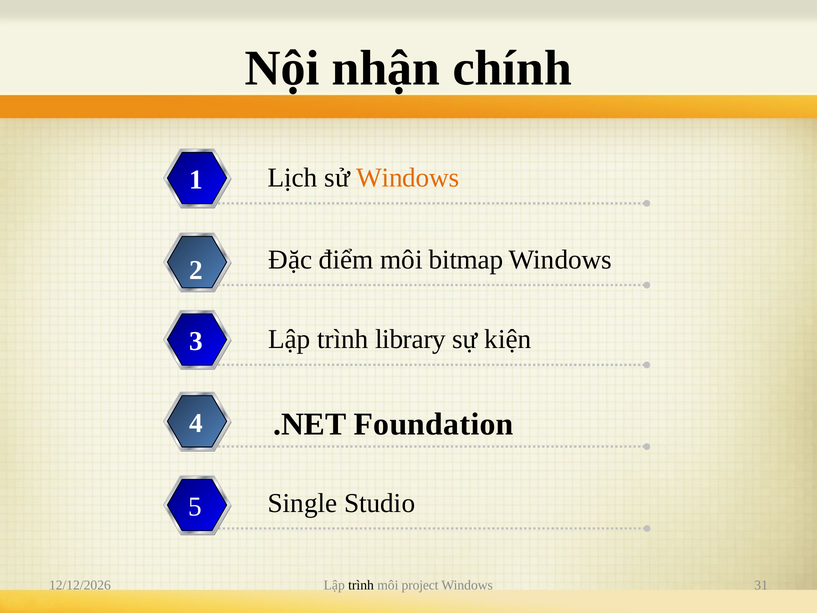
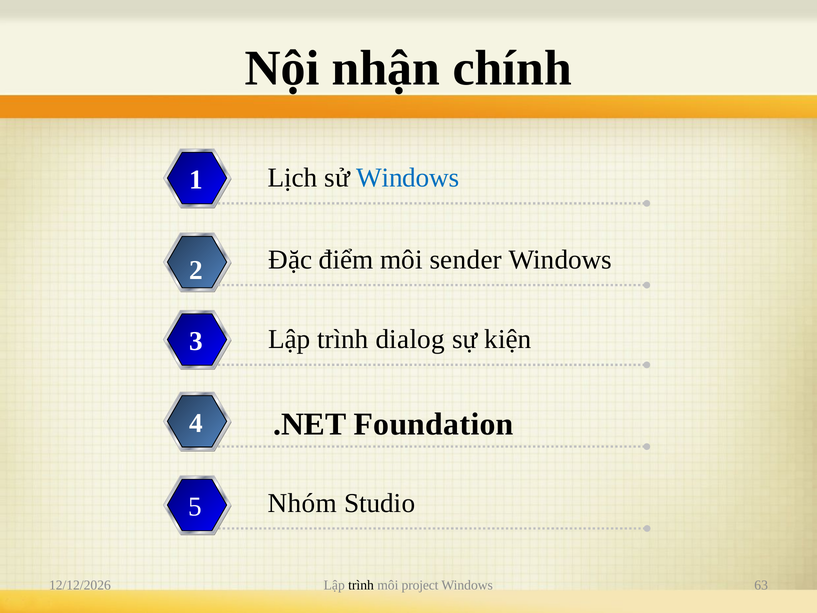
Windows colour: orange -> blue (408, 178)
bitmap: bitmap -> sender (466, 260)
library: library -> dialog (410, 339)
Single: Single -> Nhóm (302, 503)
31: 31 -> 63 (761, 585)
